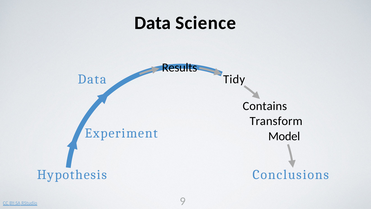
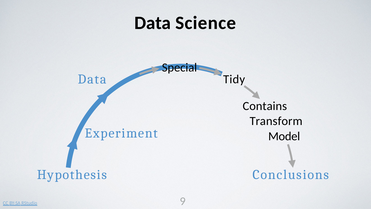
Results: Results -> Special (179, 67)
